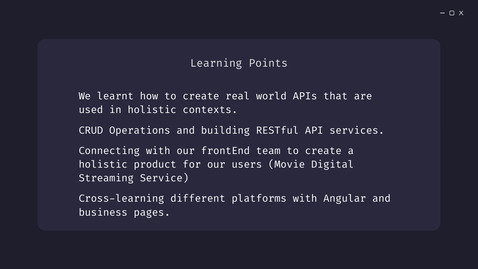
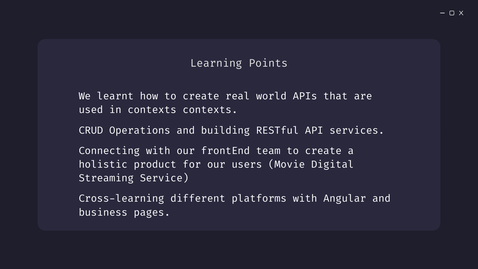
in holistic: holistic -> contexts (152, 110)
